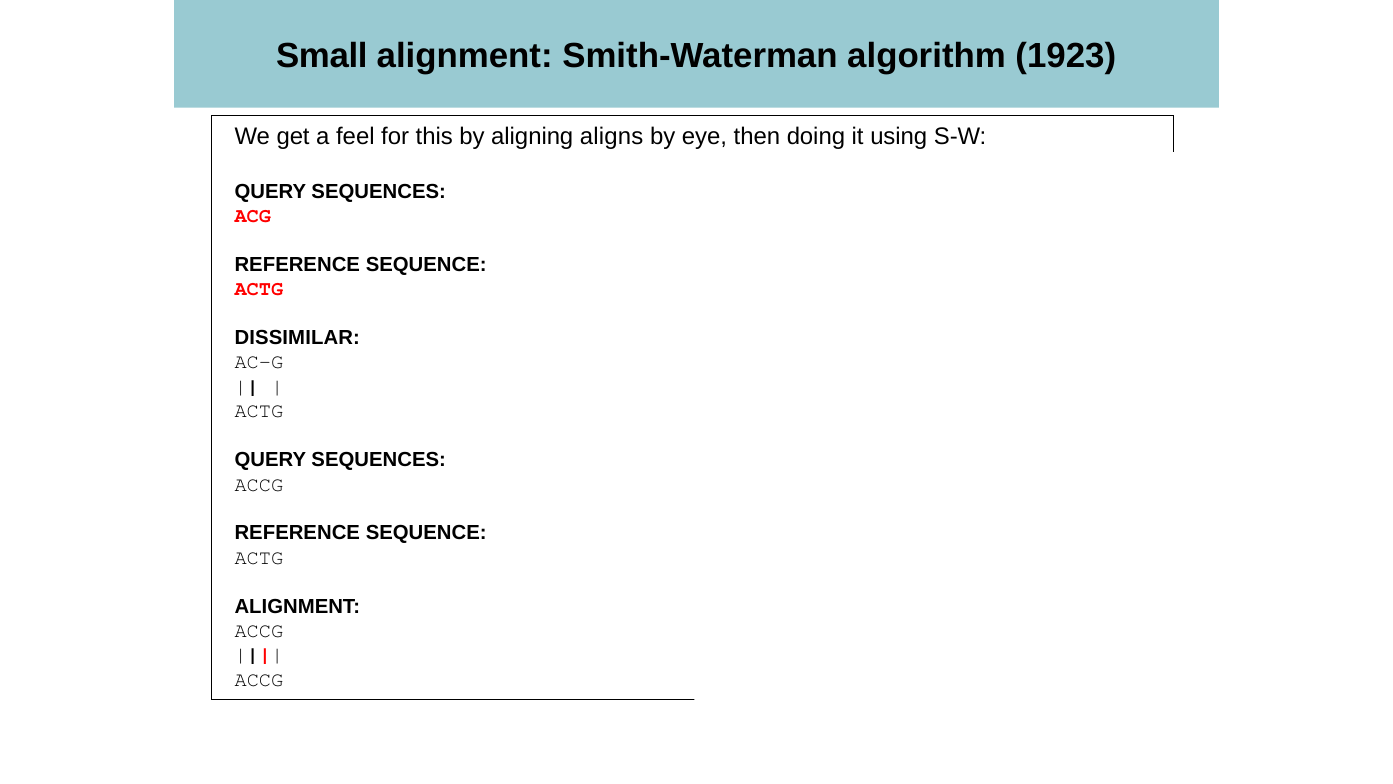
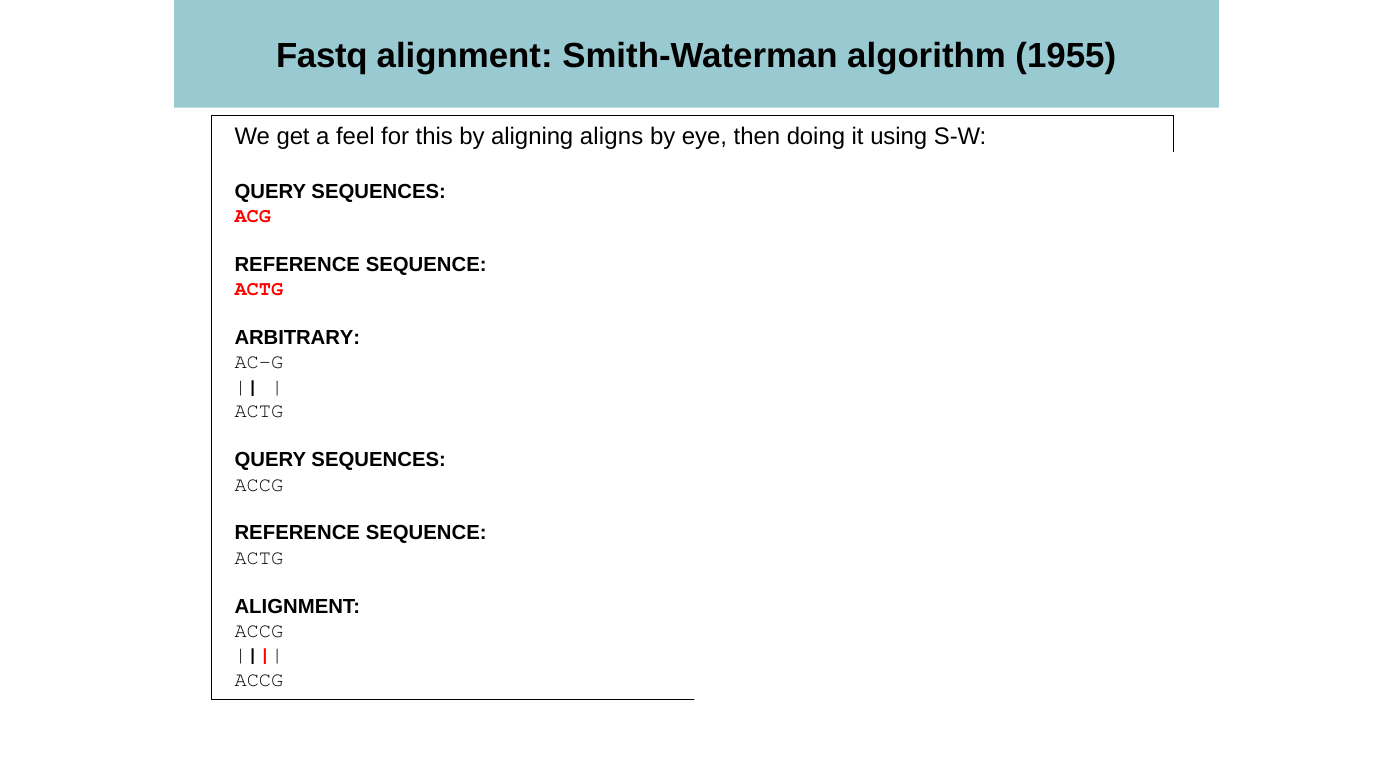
Small: Small -> Fastq (322, 56)
1923: 1923 -> 1955 (1066, 56)
DISSIMILAR: DISSIMILAR -> ARBITRARY (297, 338)
